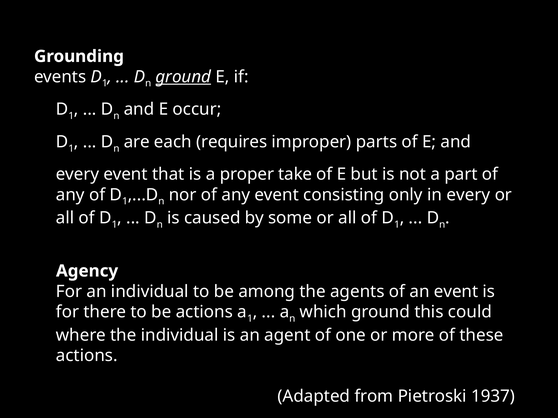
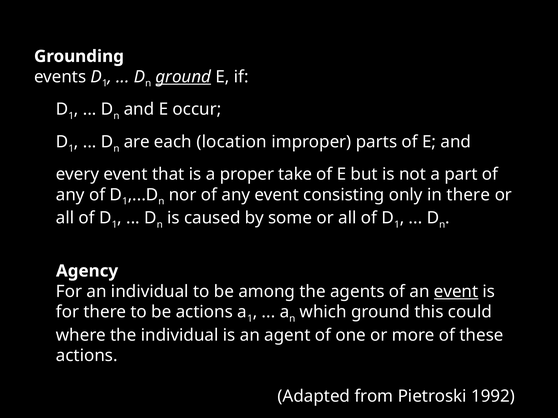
requires: requires -> location (232, 142)
in every: every -> there (468, 195)
event underline: none -> present (456, 292)
1937: 1937 -> 1992 (493, 397)
